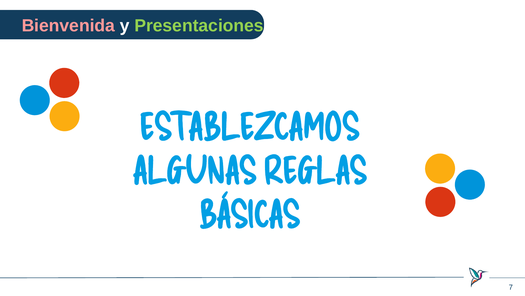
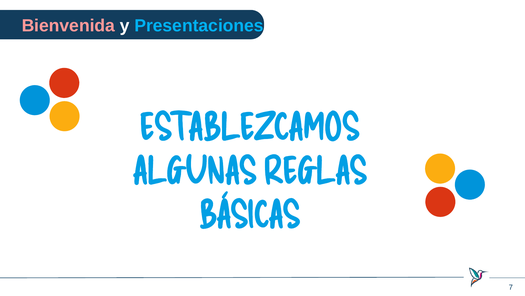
Presentaciones colour: light green -> light blue (199, 26)
